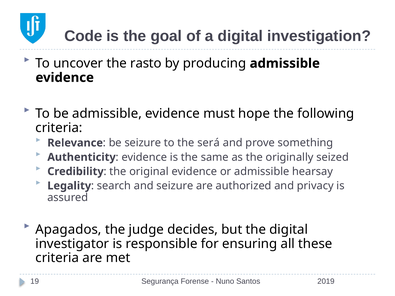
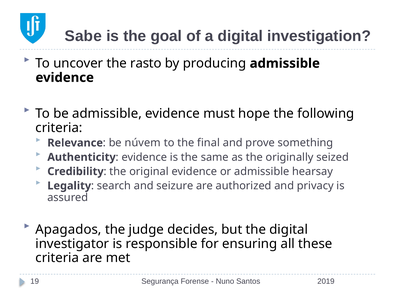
Code: Code -> Sabe (83, 36)
be seizure: seizure -> núvem (143, 143)
será: será -> final (209, 143)
